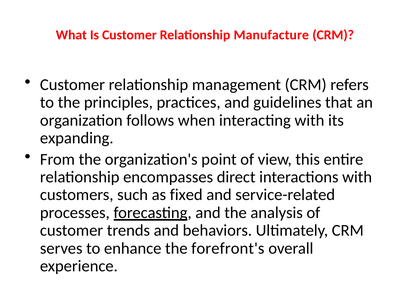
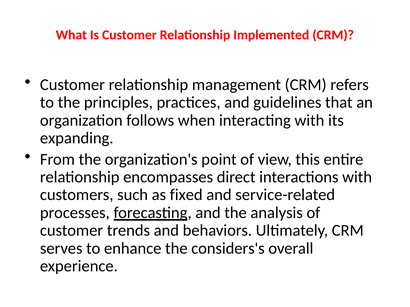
Manufacture: Manufacture -> Implemented (271, 35)
forefront's: forefront's -> considers's (228, 249)
